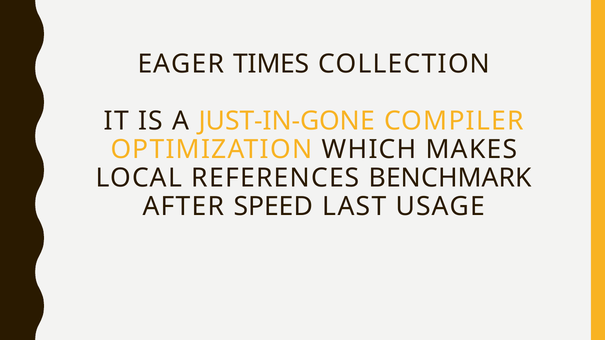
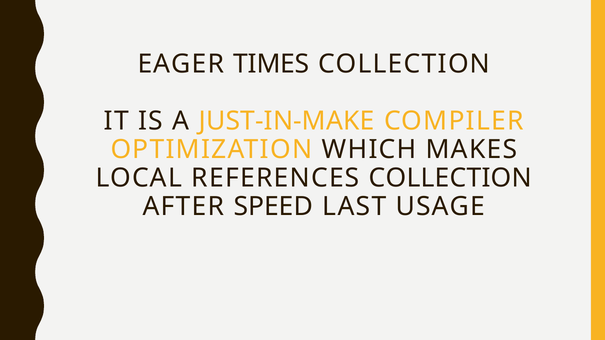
JUST-IN-GONE: JUST-IN-GONE -> JUST-IN-MAKE (287, 121)
REFERENCES BENCHMARK: BENCHMARK -> COLLECTION (450, 178)
